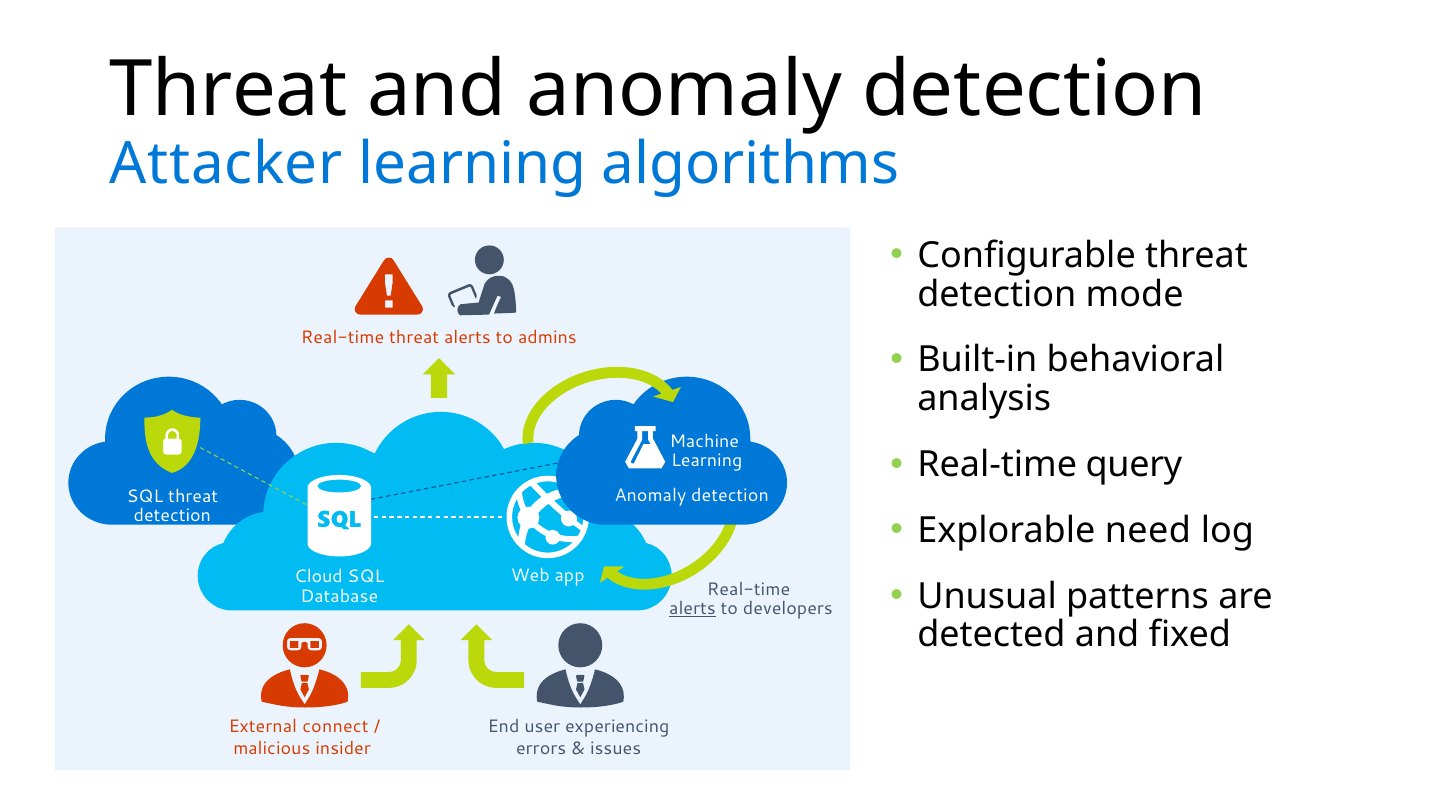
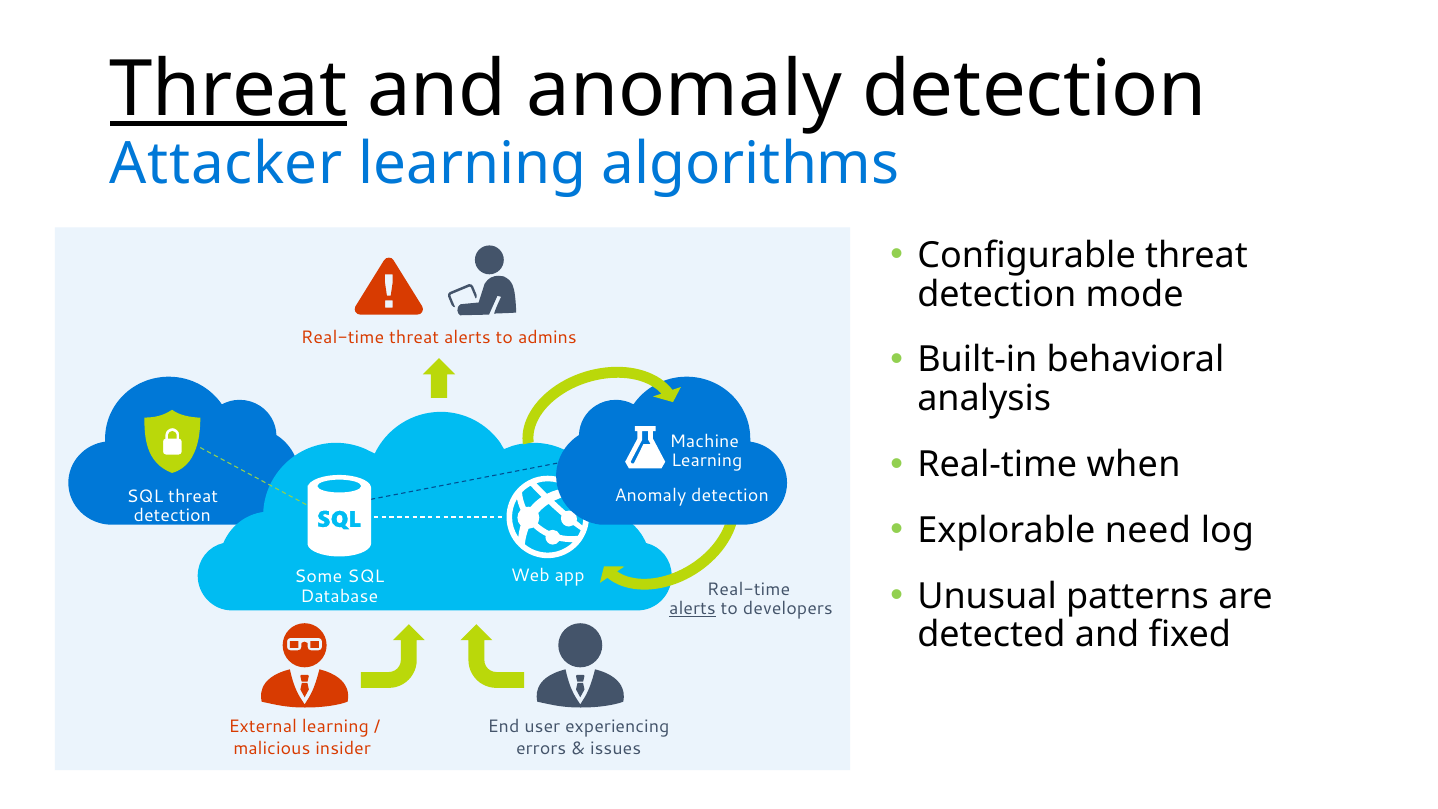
Threat underline: none -> present (229, 90)
query: query -> when (1134, 465)
Cloud: Cloud -> Some (318, 577)
External connect: connect -> learning (335, 727)
